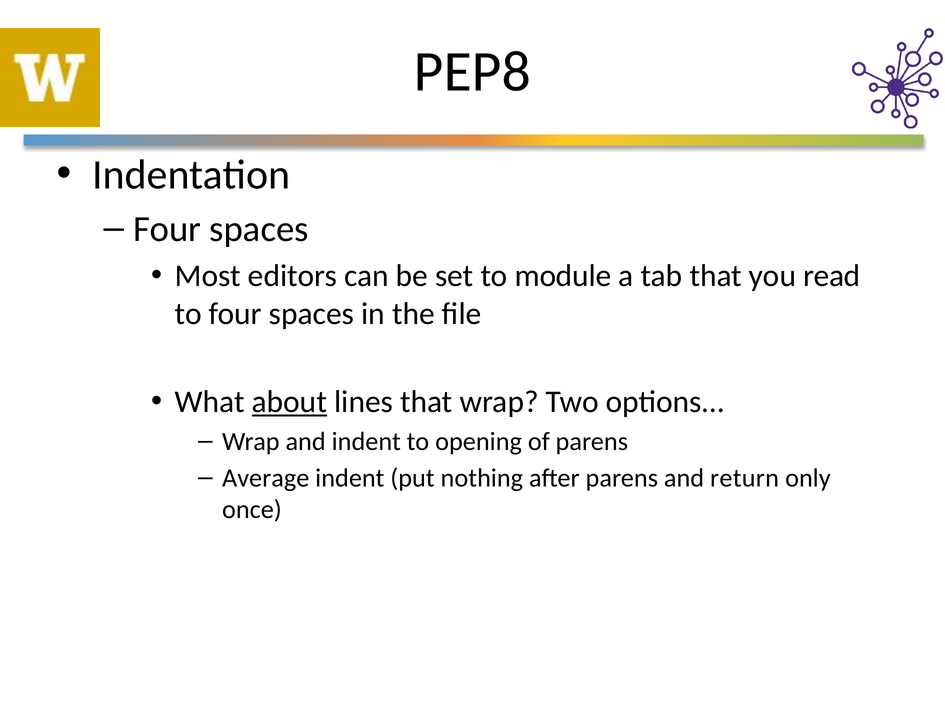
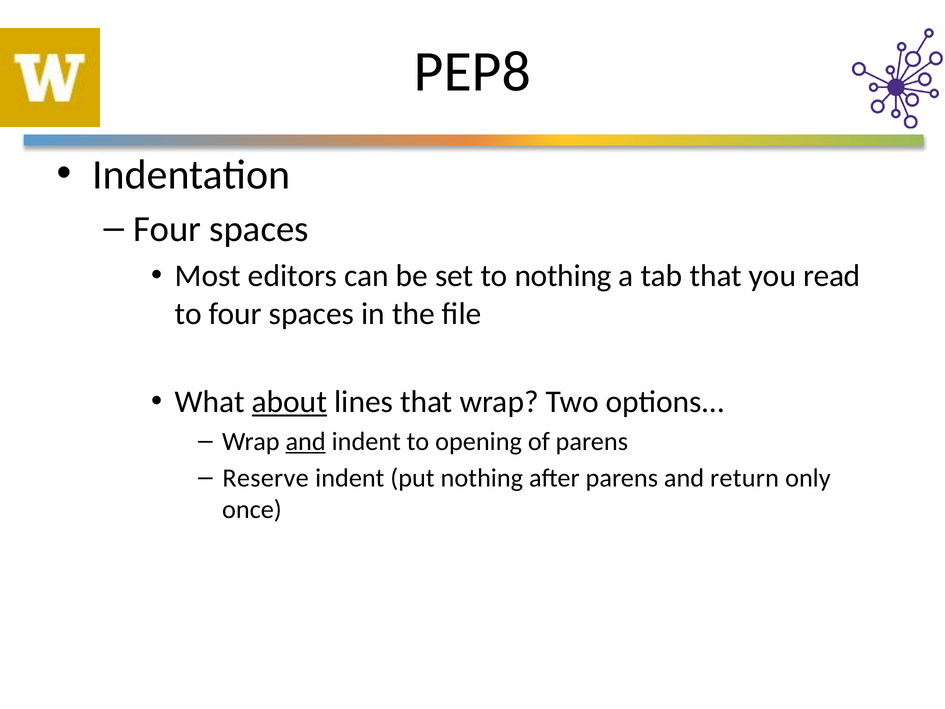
to module: module -> nothing (563, 276)
and underline: none -> present (306, 441)
Average: Average -> Reserve (266, 478)
